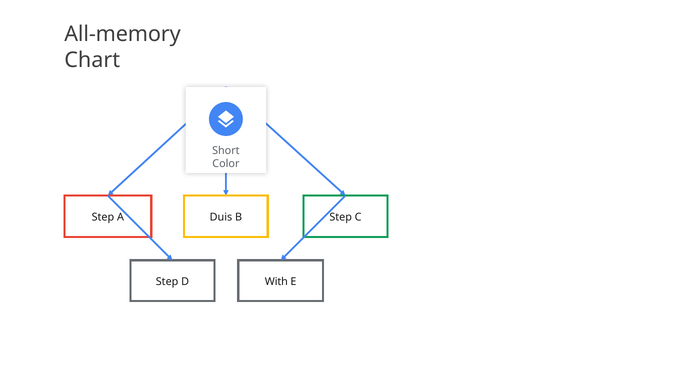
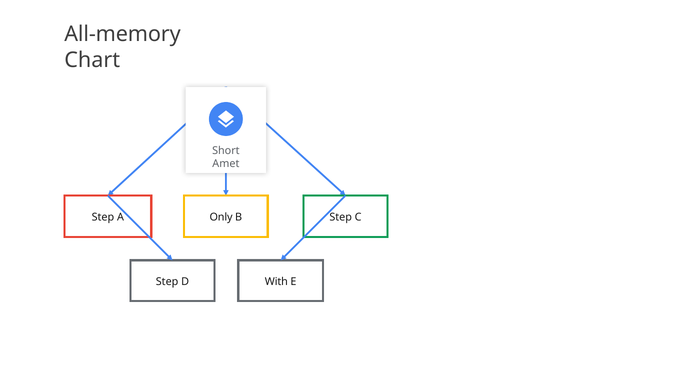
Color: Color -> Amet (226, 163)
Duis: Duis -> Only (221, 217)
